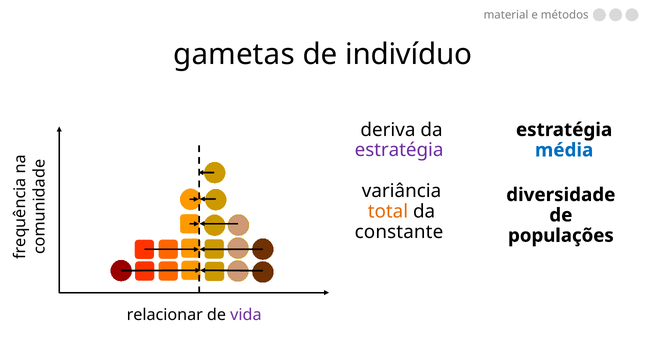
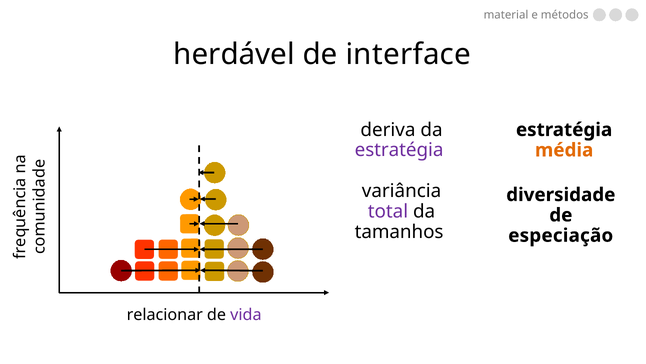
gametas: gametas -> herdável (234, 54)
indivíduo: indivíduo -> interface (408, 54)
média colour: blue -> orange (564, 150)
total colour: orange -> purple (388, 211)
constante: constante -> tamanhos (399, 231)
populações: populações -> especiação (561, 235)
